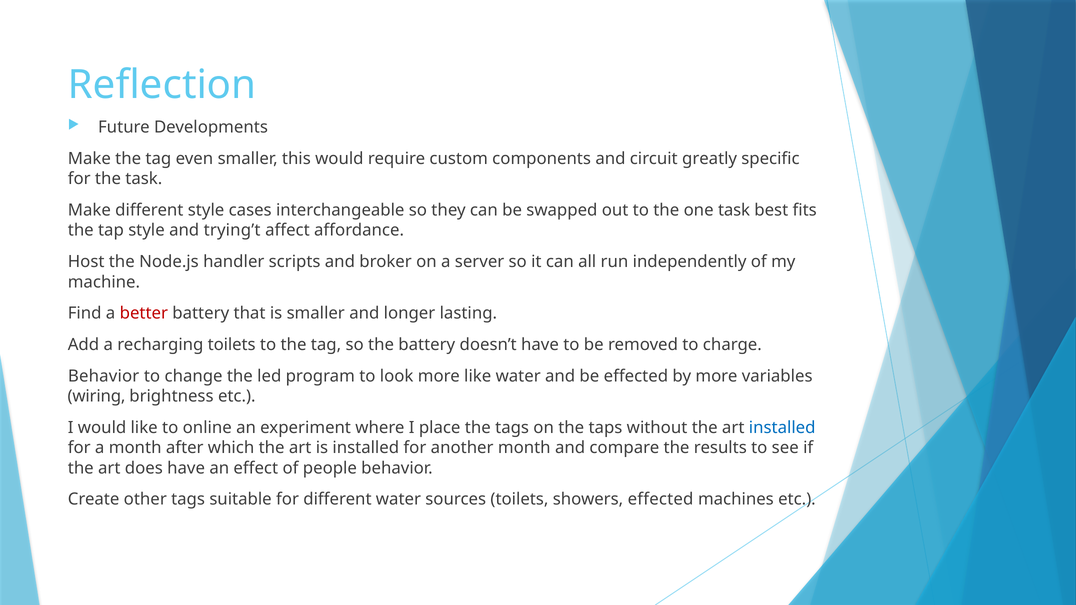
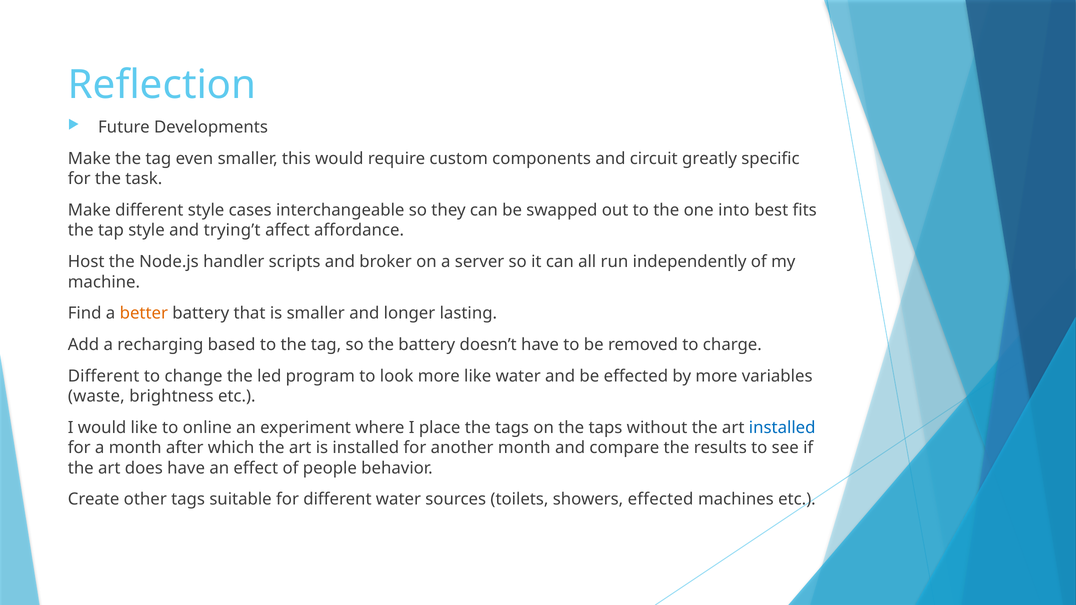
one task: task -> into (734, 210)
better colour: red -> orange (144, 313)
recharging toilets: toilets -> based (232, 345)
Behavior: Behavior -> Different (104, 376)
wiring: wiring -> waste (96, 396)
